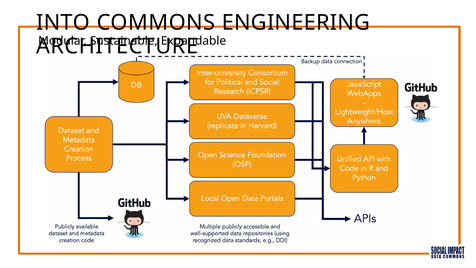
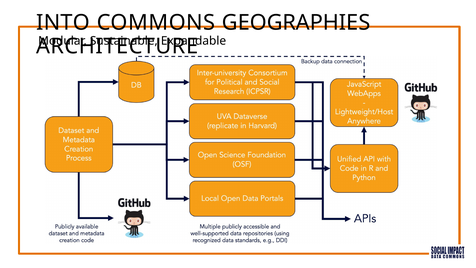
ENGINEERING: ENGINEERING -> GEOGRAPHIES (296, 23)
